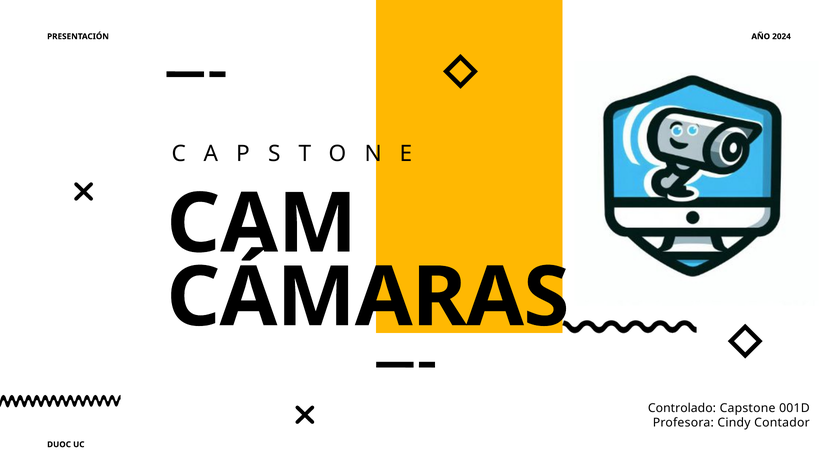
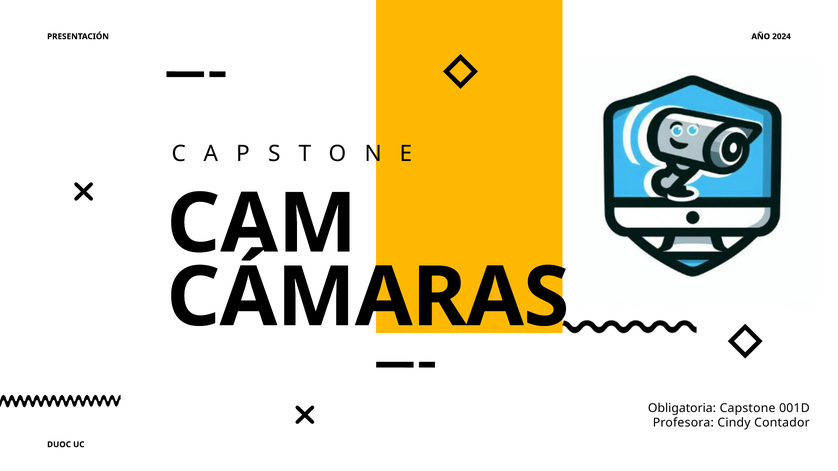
Controlado: Controlado -> Obligatoria (682, 408)
